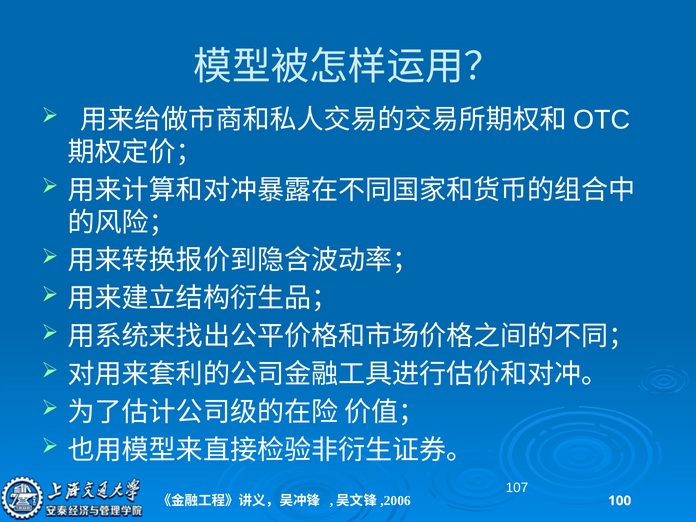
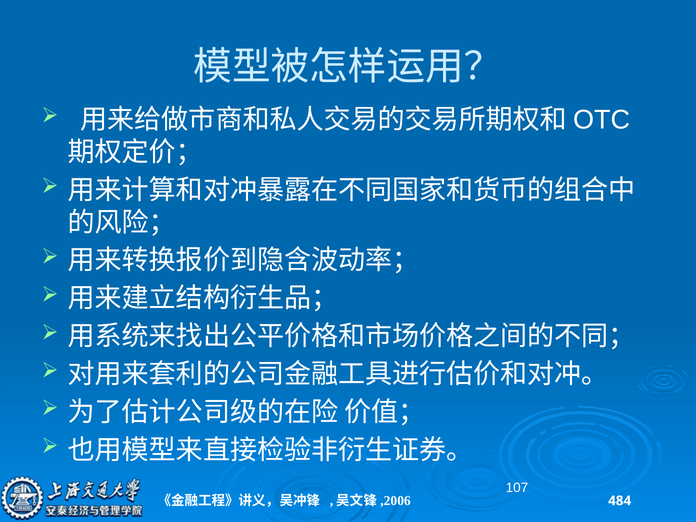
100: 100 -> 484 (620, 501)
